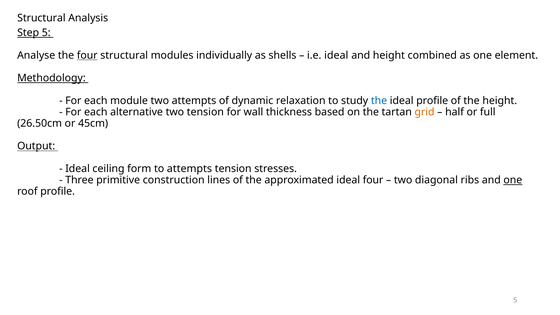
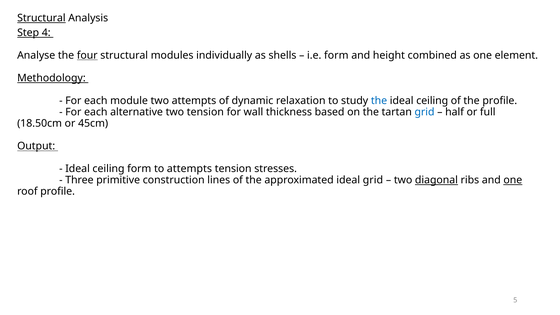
Structural underline: none -> present (41, 18)
Step 5: 5 -> 4 (46, 33)
i.e ideal: ideal -> form (336, 55)
profile: profile -> ceiling (432, 101)
the height: height -> profile (500, 101)
grid colour: orange -> blue (425, 112)
26.50cm: 26.50cm -> 18.50cm (40, 123)
ideal four: four -> grid (373, 180)
diagonal underline: none -> present (436, 180)
